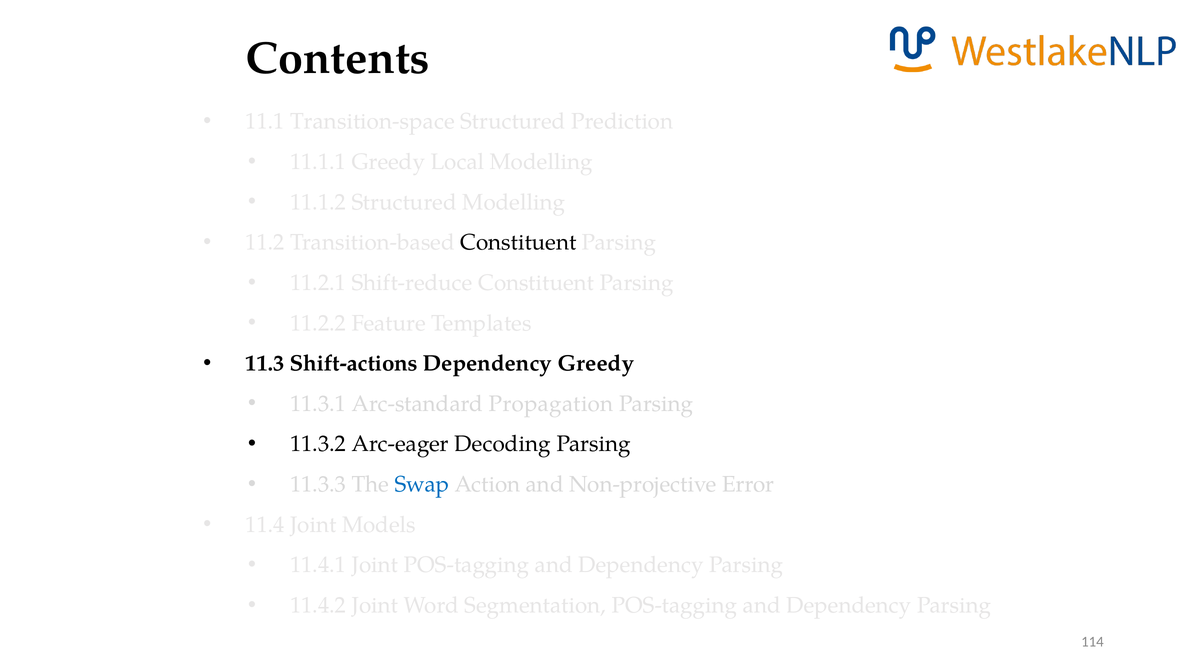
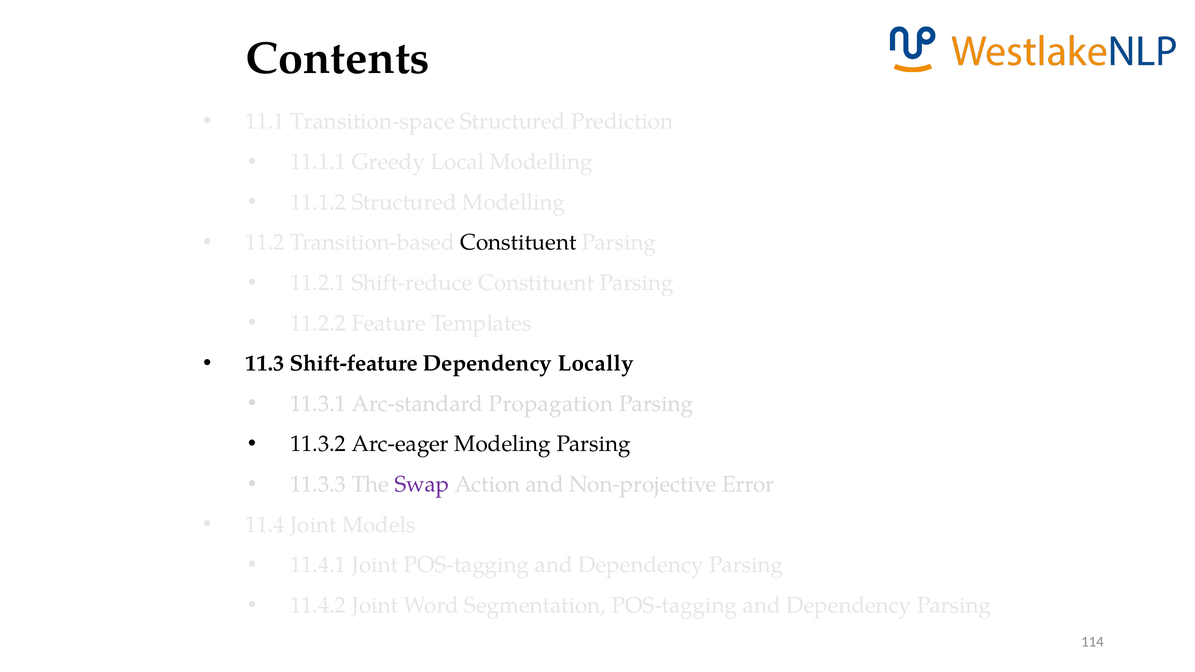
Shift-actions: Shift-actions -> Shift-feature (354, 364)
Dependency Greedy: Greedy -> Locally (596, 364)
Decoding: Decoding -> Modeling (503, 444)
Swap colour: blue -> purple (422, 485)
